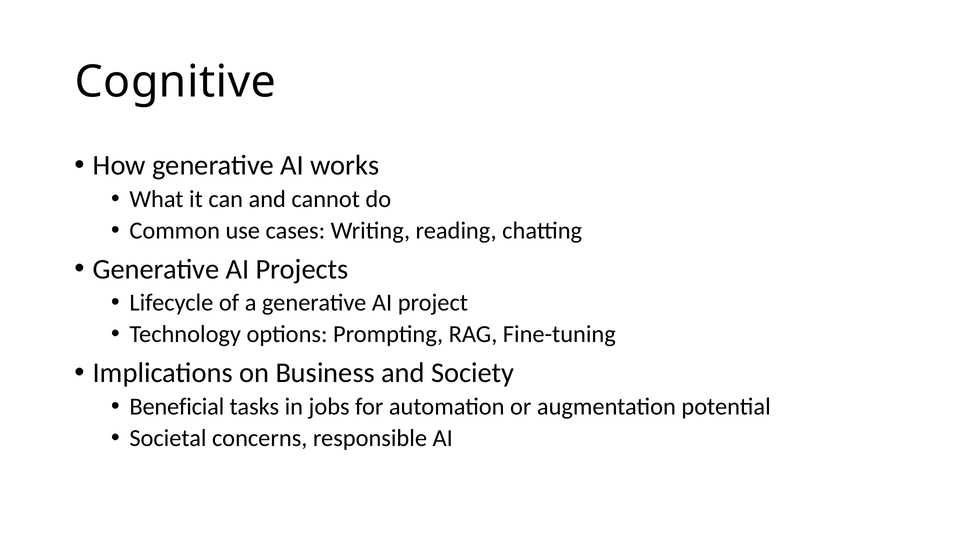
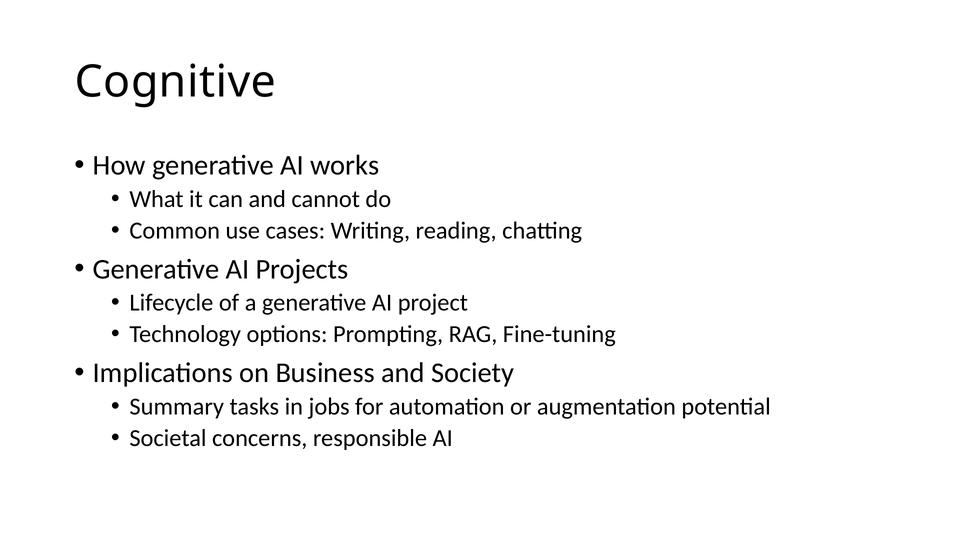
Beneficial: Beneficial -> Summary (177, 406)
